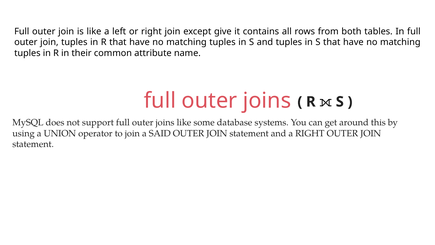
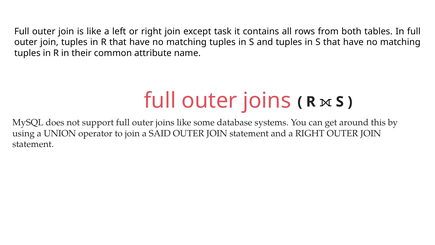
give: give -> task (223, 31)
